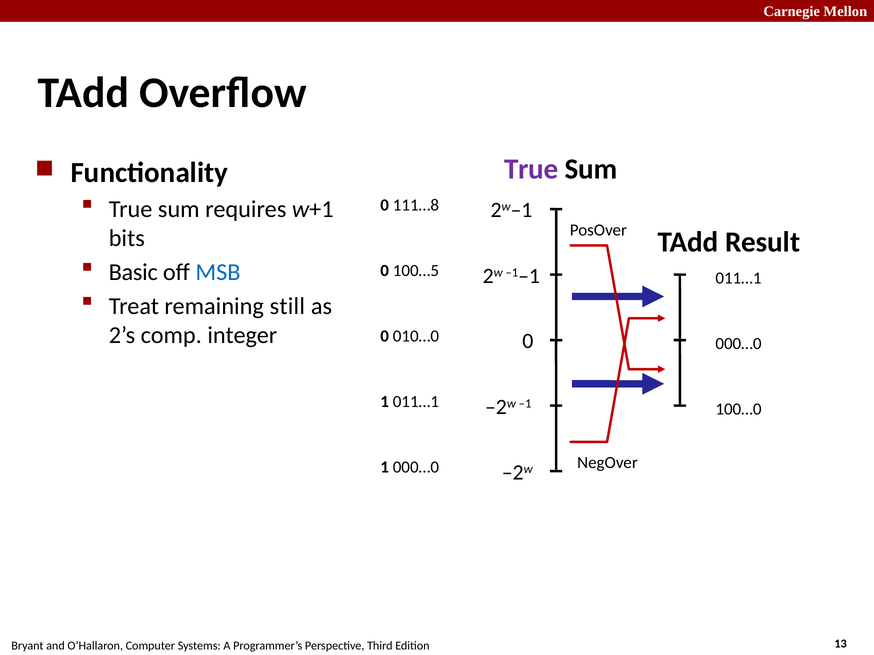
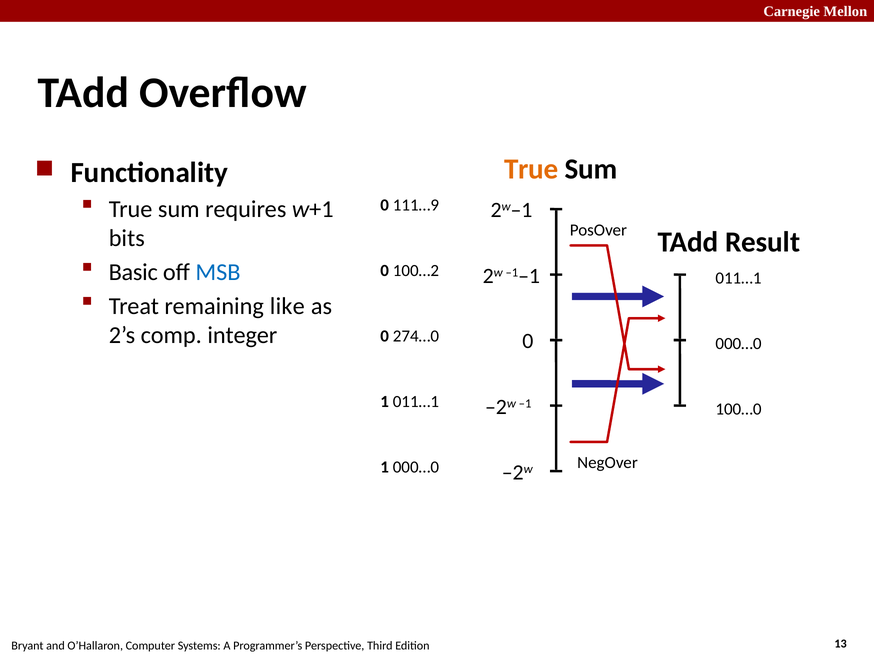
True colour: purple -> orange (531, 169)
111…8: 111…8 -> 111…9 (416, 205)
100…5: 100…5 -> 100…2 (416, 271)
still: still -> like (287, 306)
010…0: 010…0 -> 274…0 (416, 336)
